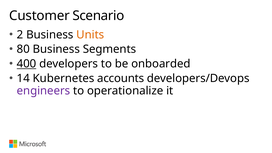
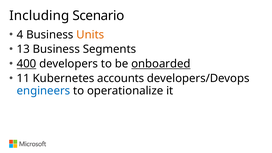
Customer: Customer -> Including (39, 16)
2: 2 -> 4 (20, 35)
80: 80 -> 13 (23, 49)
onboarded underline: none -> present (161, 64)
14: 14 -> 11 (23, 78)
engineers colour: purple -> blue (43, 91)
